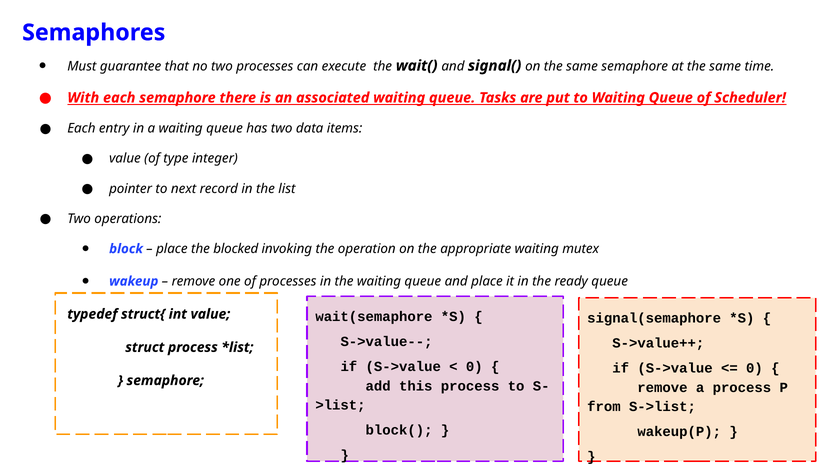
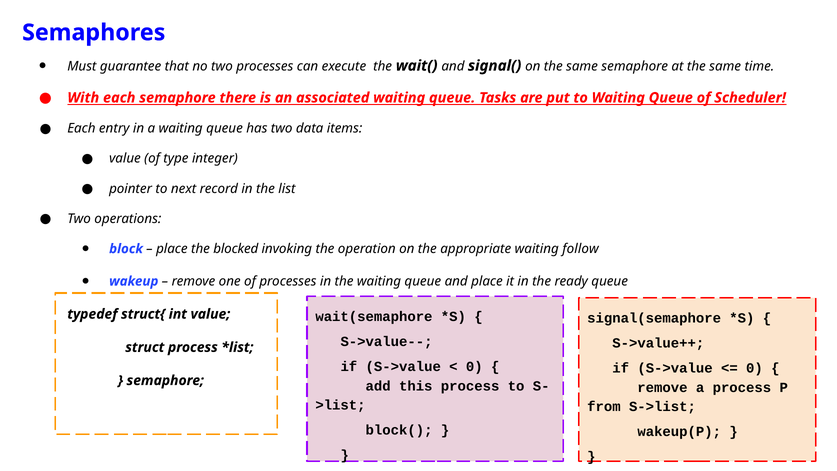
mutex: mutex -> follow (581, 249)
